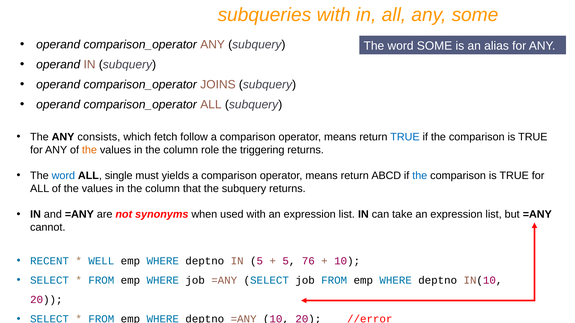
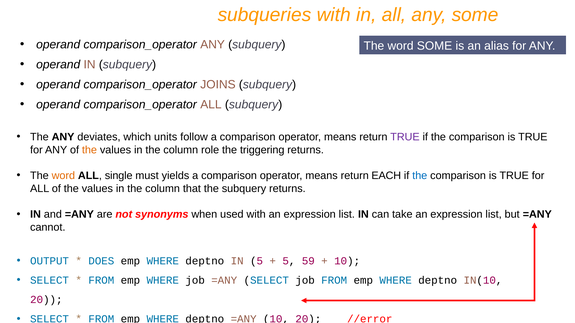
consists: consists -> deviates (99, 137)
fetch: fetch -> units (166, 137)
TRUE colour: blue -> purple (405, 137)
word colour: blue -> orange (63, 176)
ABCD: ABCD -> EACH (386, 176)
RECENT: RECENT -> OUTPUT (50, 261)
WELL: WELL -> DOES (101, 261)
76: 76 -> 59 (308, 261)
